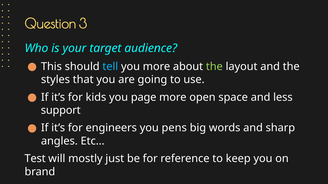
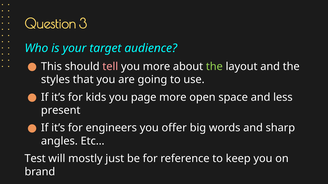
tell colour: light blue -> pink (110, 67)
support: support -> present (61, 111)
pens: pens -> offer (174, 128)
